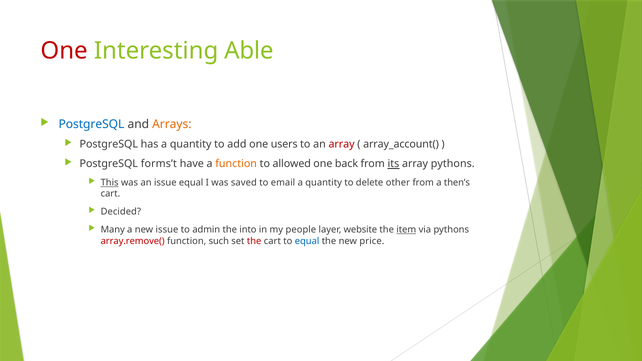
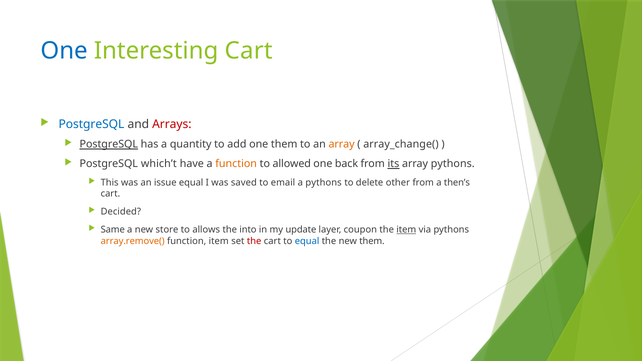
One colour: red -> blue (64, 51)
Interesting Able: Able -> Cart (249, 51)
Arrays colour: orange -> red (172, 124)
PostgreSQL underline: none -> present (109, 144)
one users: users -> them (284, 144)
array colour: red -> orange (342, 144)
array_account(: array_account( -> array_change( (401, 144)
forms’t: forms’t -> which’t (159, 164)
This underline: present -> none (110, 183)
quantity: quantity -> pythons (324, 183)
Many: Many -> Same (113, 230)
new issue: issue -> store (167, 230)
admin: admin -> allows (206, 230)
people: people -> update (301, 230)
website: website -> coupon (360, 230)
array.remove( colour: red -> orange (133, 241)
function such: such -> item (219, 241)
new price: price -> them (372, 241)
